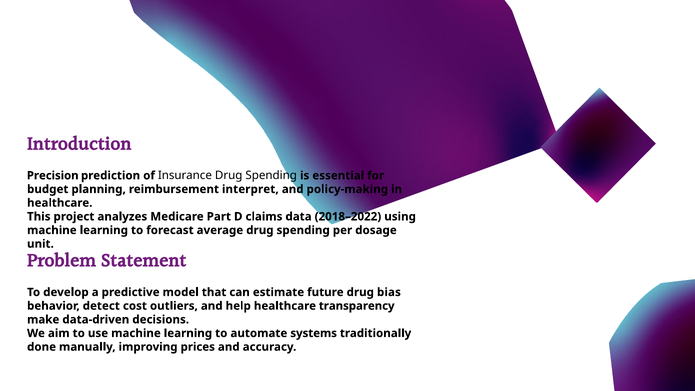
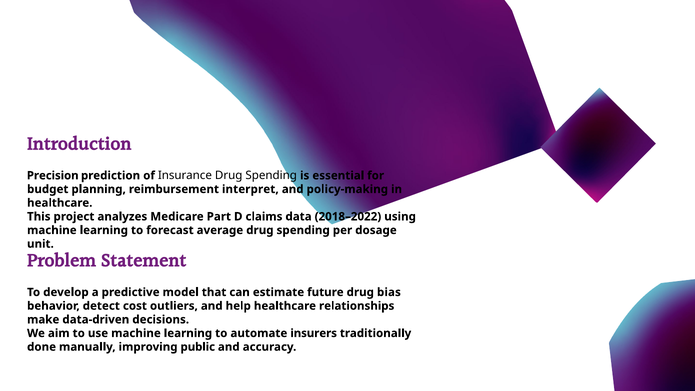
transparency: transparency -> relationships (357, 306)
systems: systems -> insurers (314, 333)
prices: prices -> public (198, 347)
